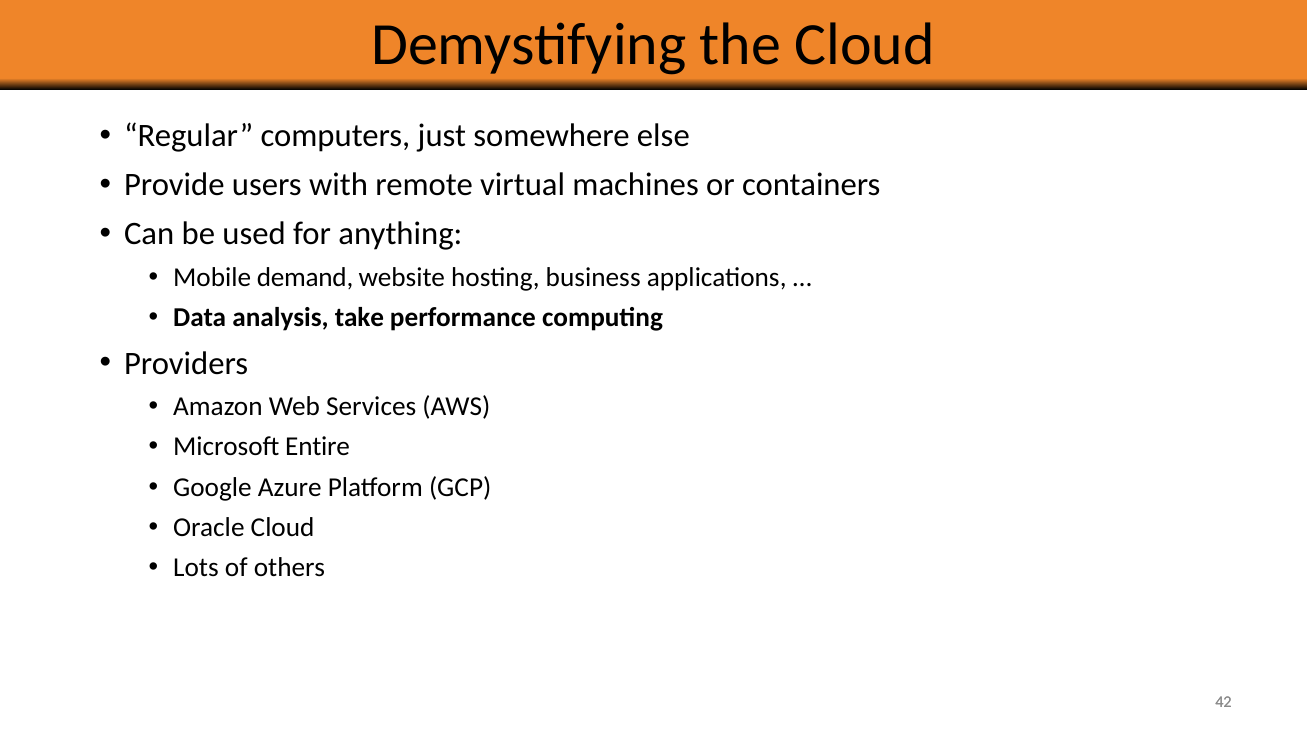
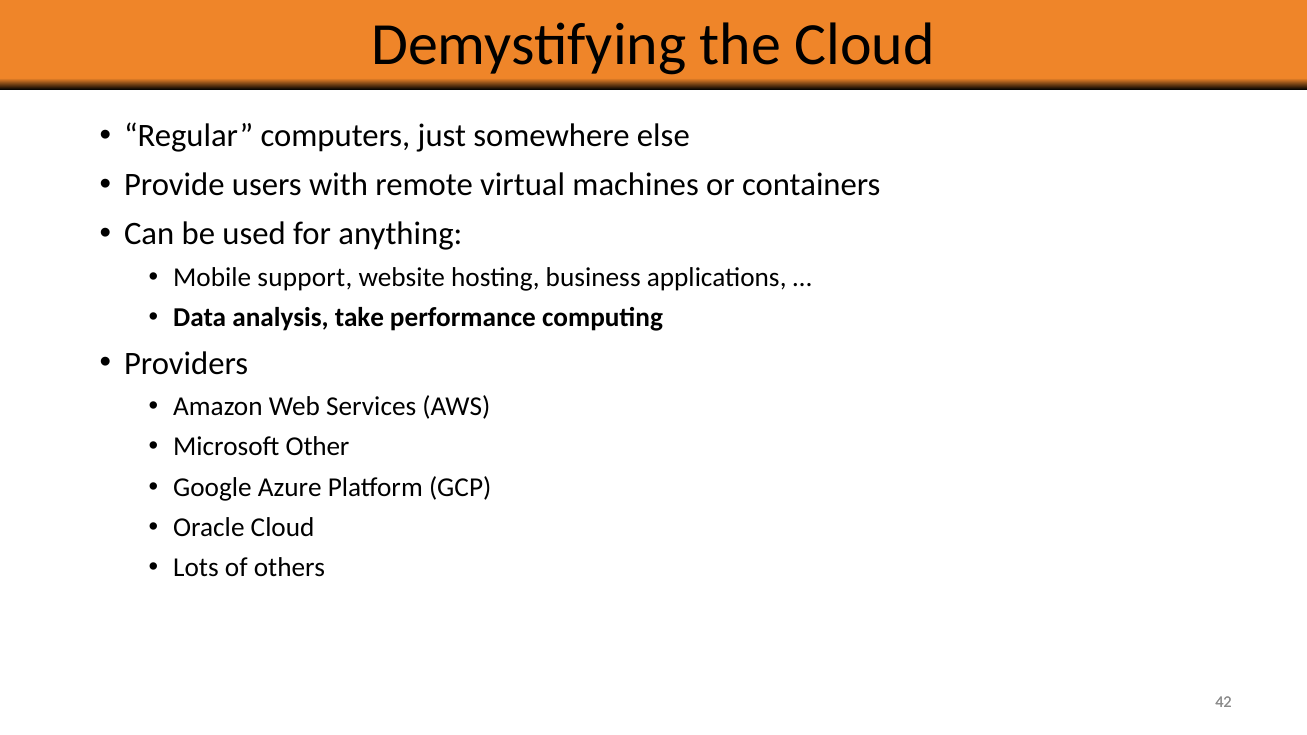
demand: demand -> support (305, 277)
Entire: Entire -> Other (318, 447)
